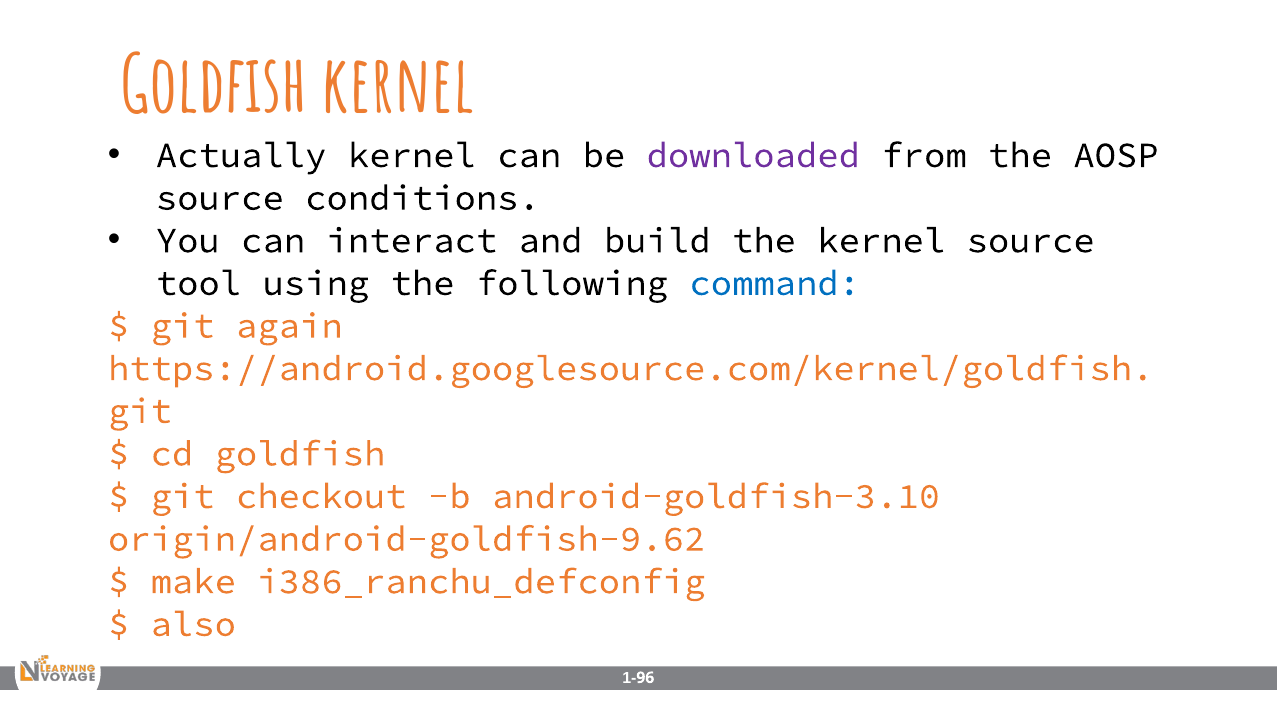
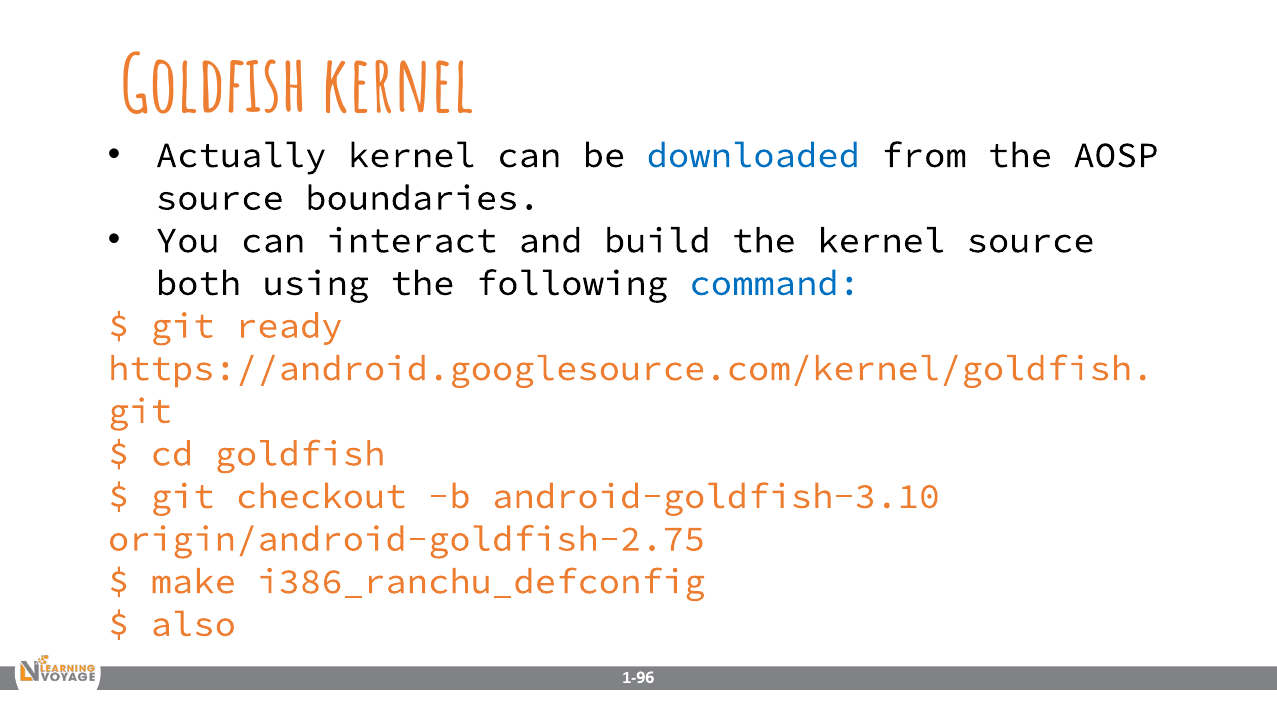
downloaded colour: purple -> blue (753, 155)
conditions: conditions -> boundaries (423, 198)
tool: tool -> both (198, 283)
again: again -> ready (289, 325)
origin/android-goldfish-9.62: origin/android-goldfish-9.62 -> origin/android-goldfish-2.75 (407, 538)
